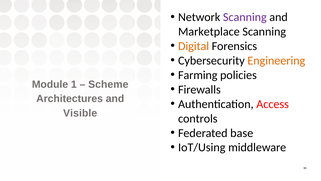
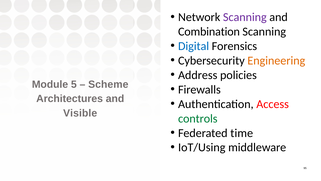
Marketplace: Marketplace -> Combination (209, 32)
Digital colour: orange -> blue (194, 46)
Farming: Farming -> Address (198, 75)
1: 1 -> 5 (74, 84)
controls colour: black -> green (198, 118)
base: base -> time (242, 133)
